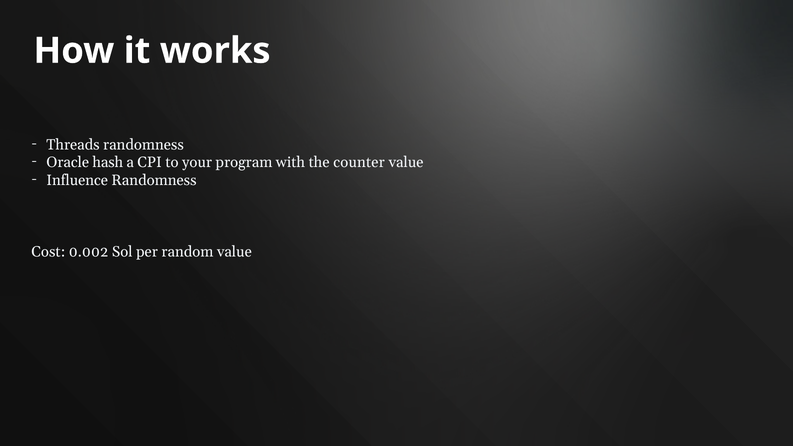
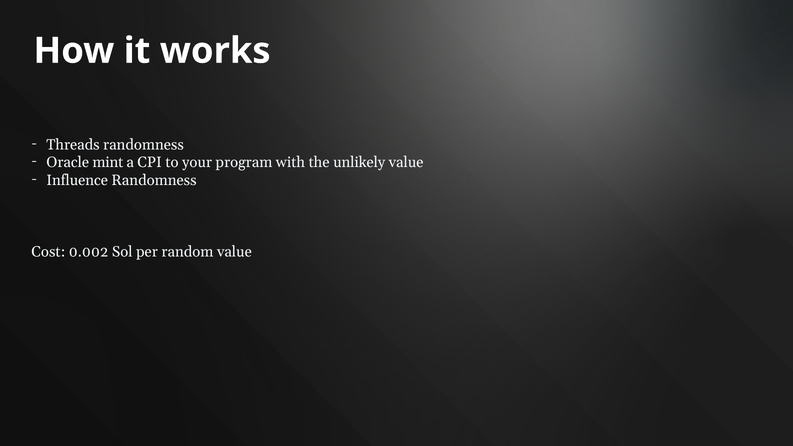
hash: hash -> mint (108, 163)
counter: counter -> unlikely (359, 163)
